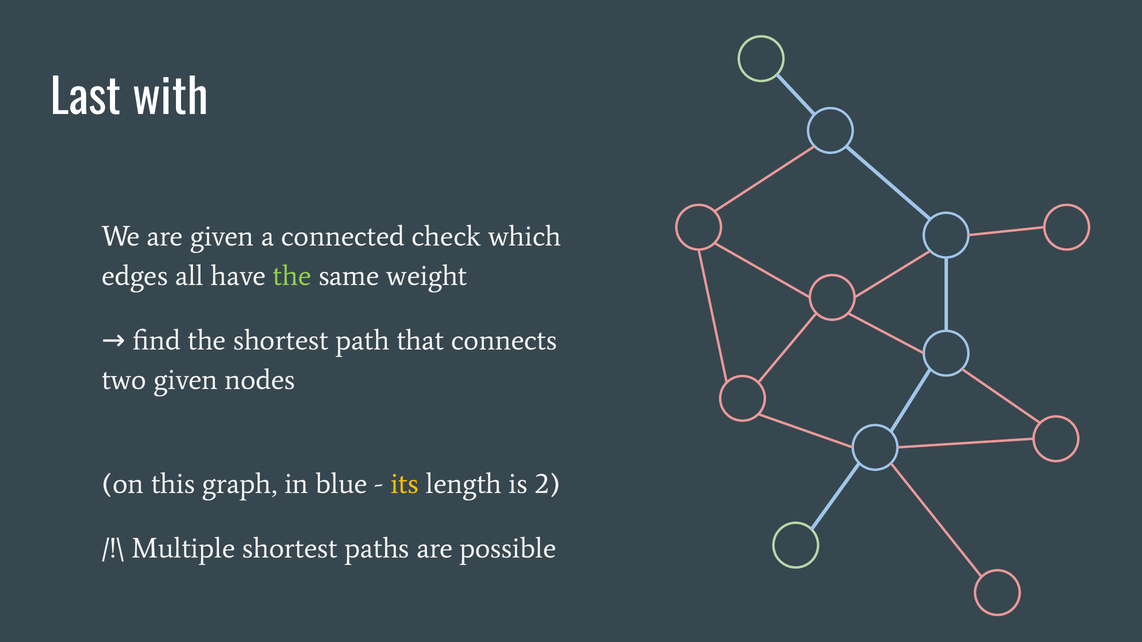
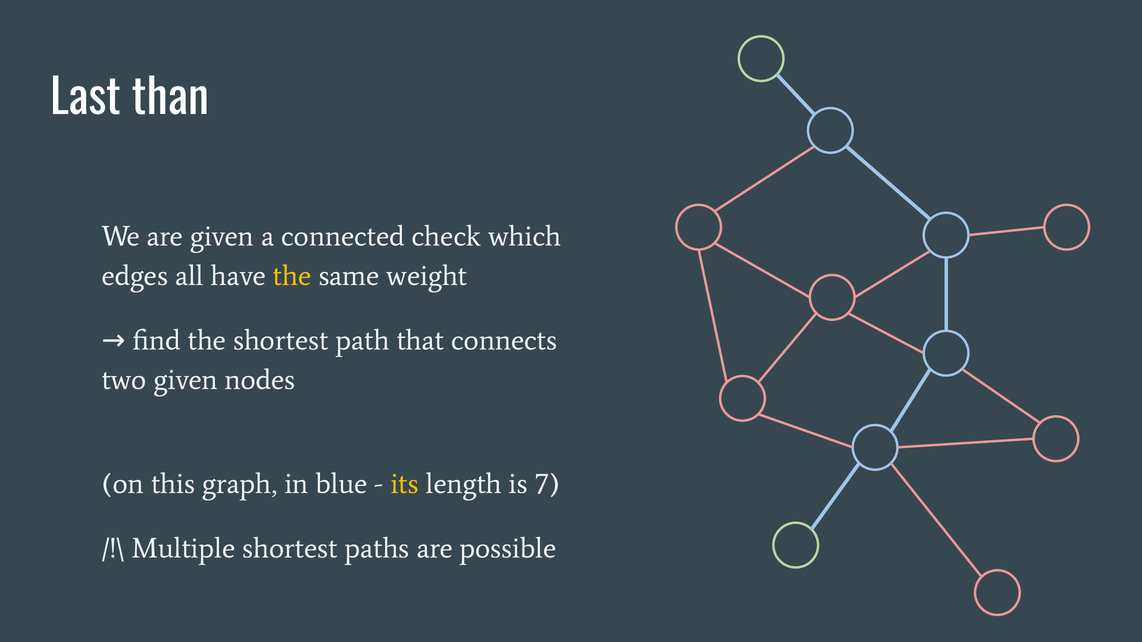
with: with -> than (171, 99)
the colour: light green -> yellow (292, 276)
2: 2 -> 7 (547, 484)
